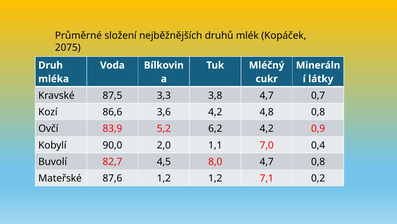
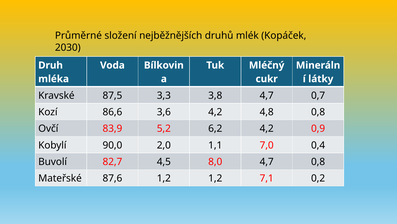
2075: 2075 -> 2030 (68, 47)
